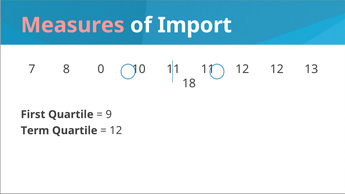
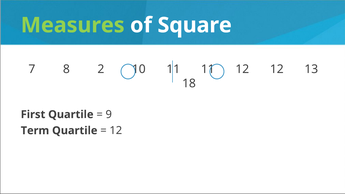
Measures colour: pink -> light green (73, 25)
Import: Import -> Square (195, 25)
0: 0 -> 2 (101, 69)
